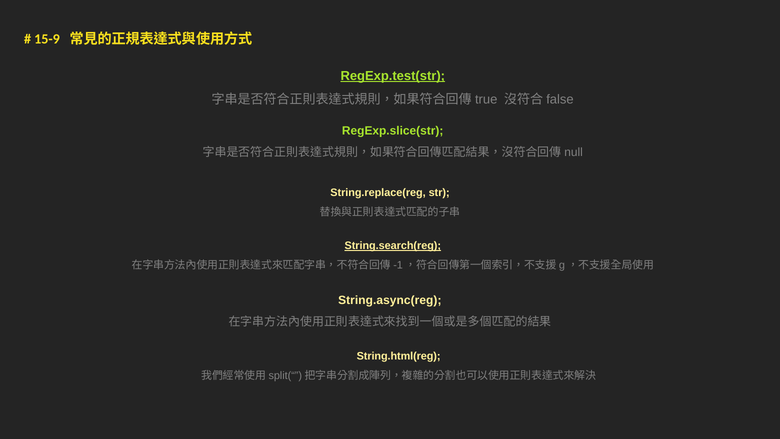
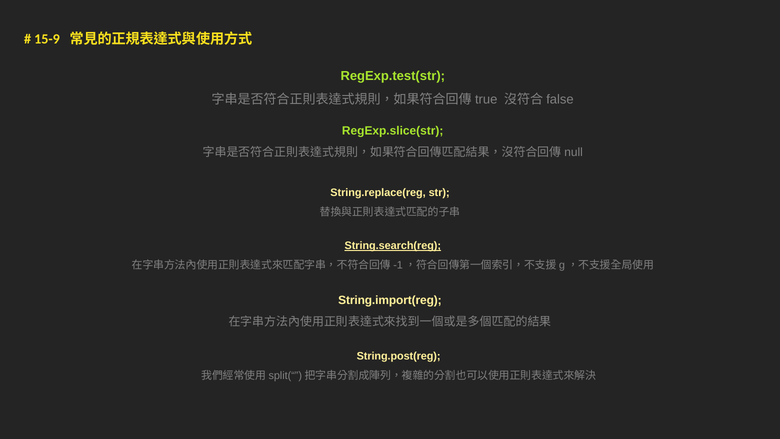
RegExp.test(str underline: present -> none (393, 76)
String.async(reg: String.async(reg -> String.import(reg (390, 300)
String.html(reg: String.html(reg -> String.post(reg (399, 356)
